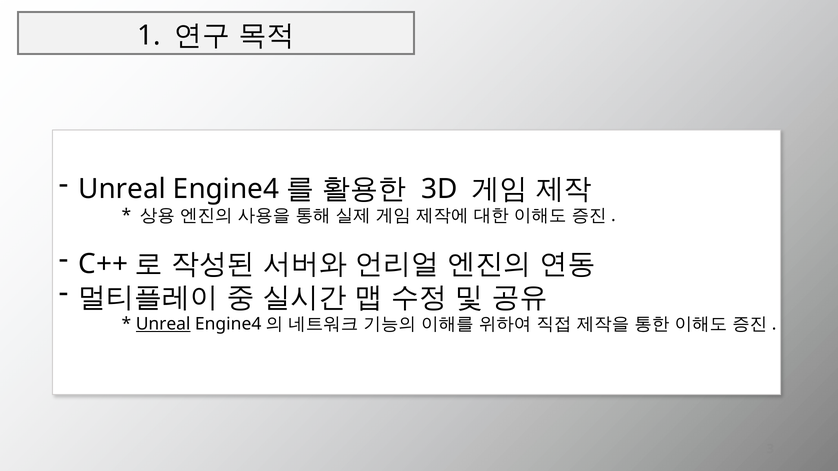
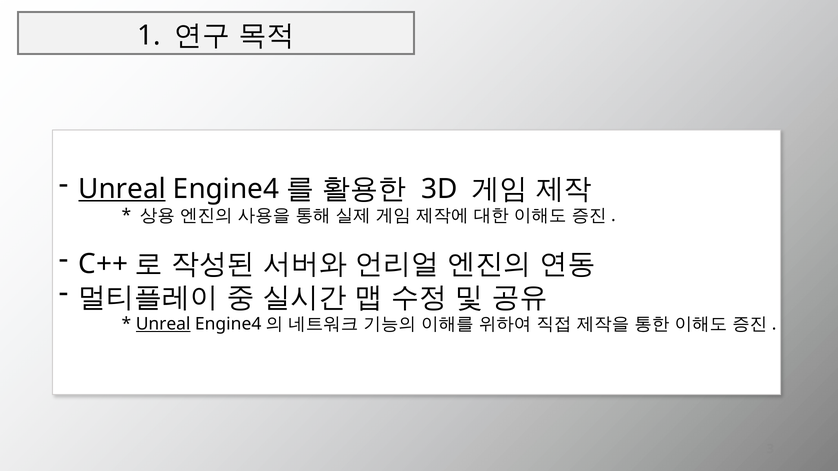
Unreal underline: none -> present (122, 189)
